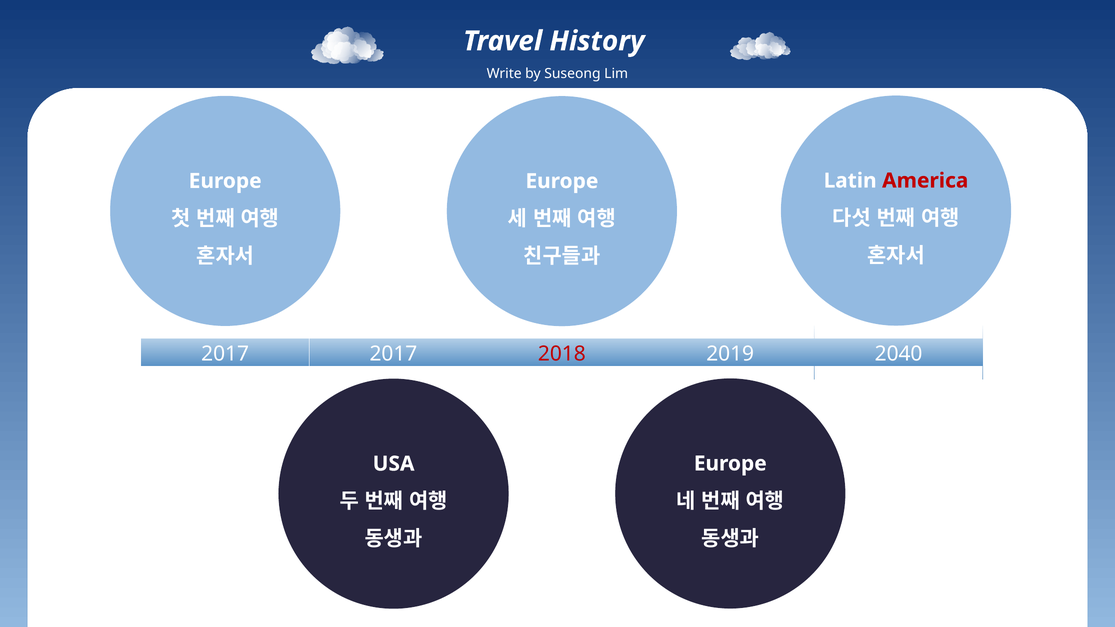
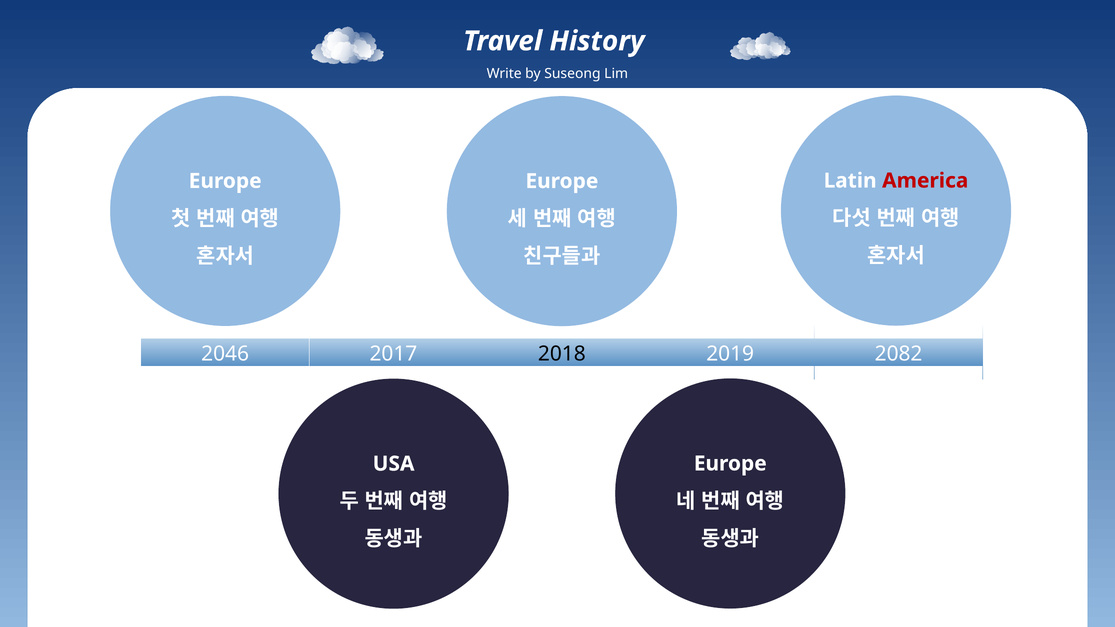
2017: 2017 -> 2046 (225, 354)
2018 colour: red -> black (562, 354)
2040: 2040 -> 2082 (899, 354)
